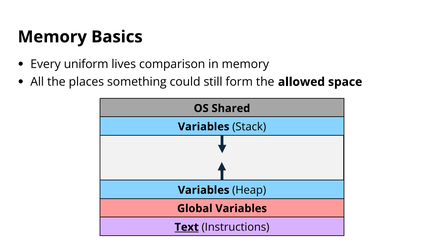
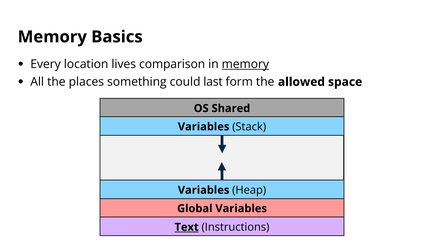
uniform: uniform -> location (86, 64)
memory underline: none -> present (245, 64)
still: still -> last (213, 82)
